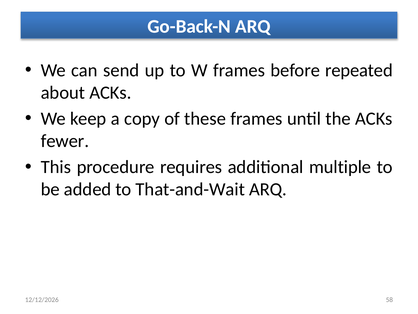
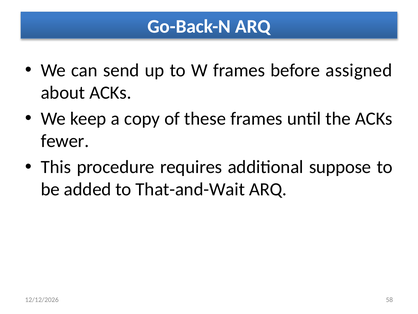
repeated: repeated -> assigned (359, 70)
multiple: multiple -> suppose (340, 167)
